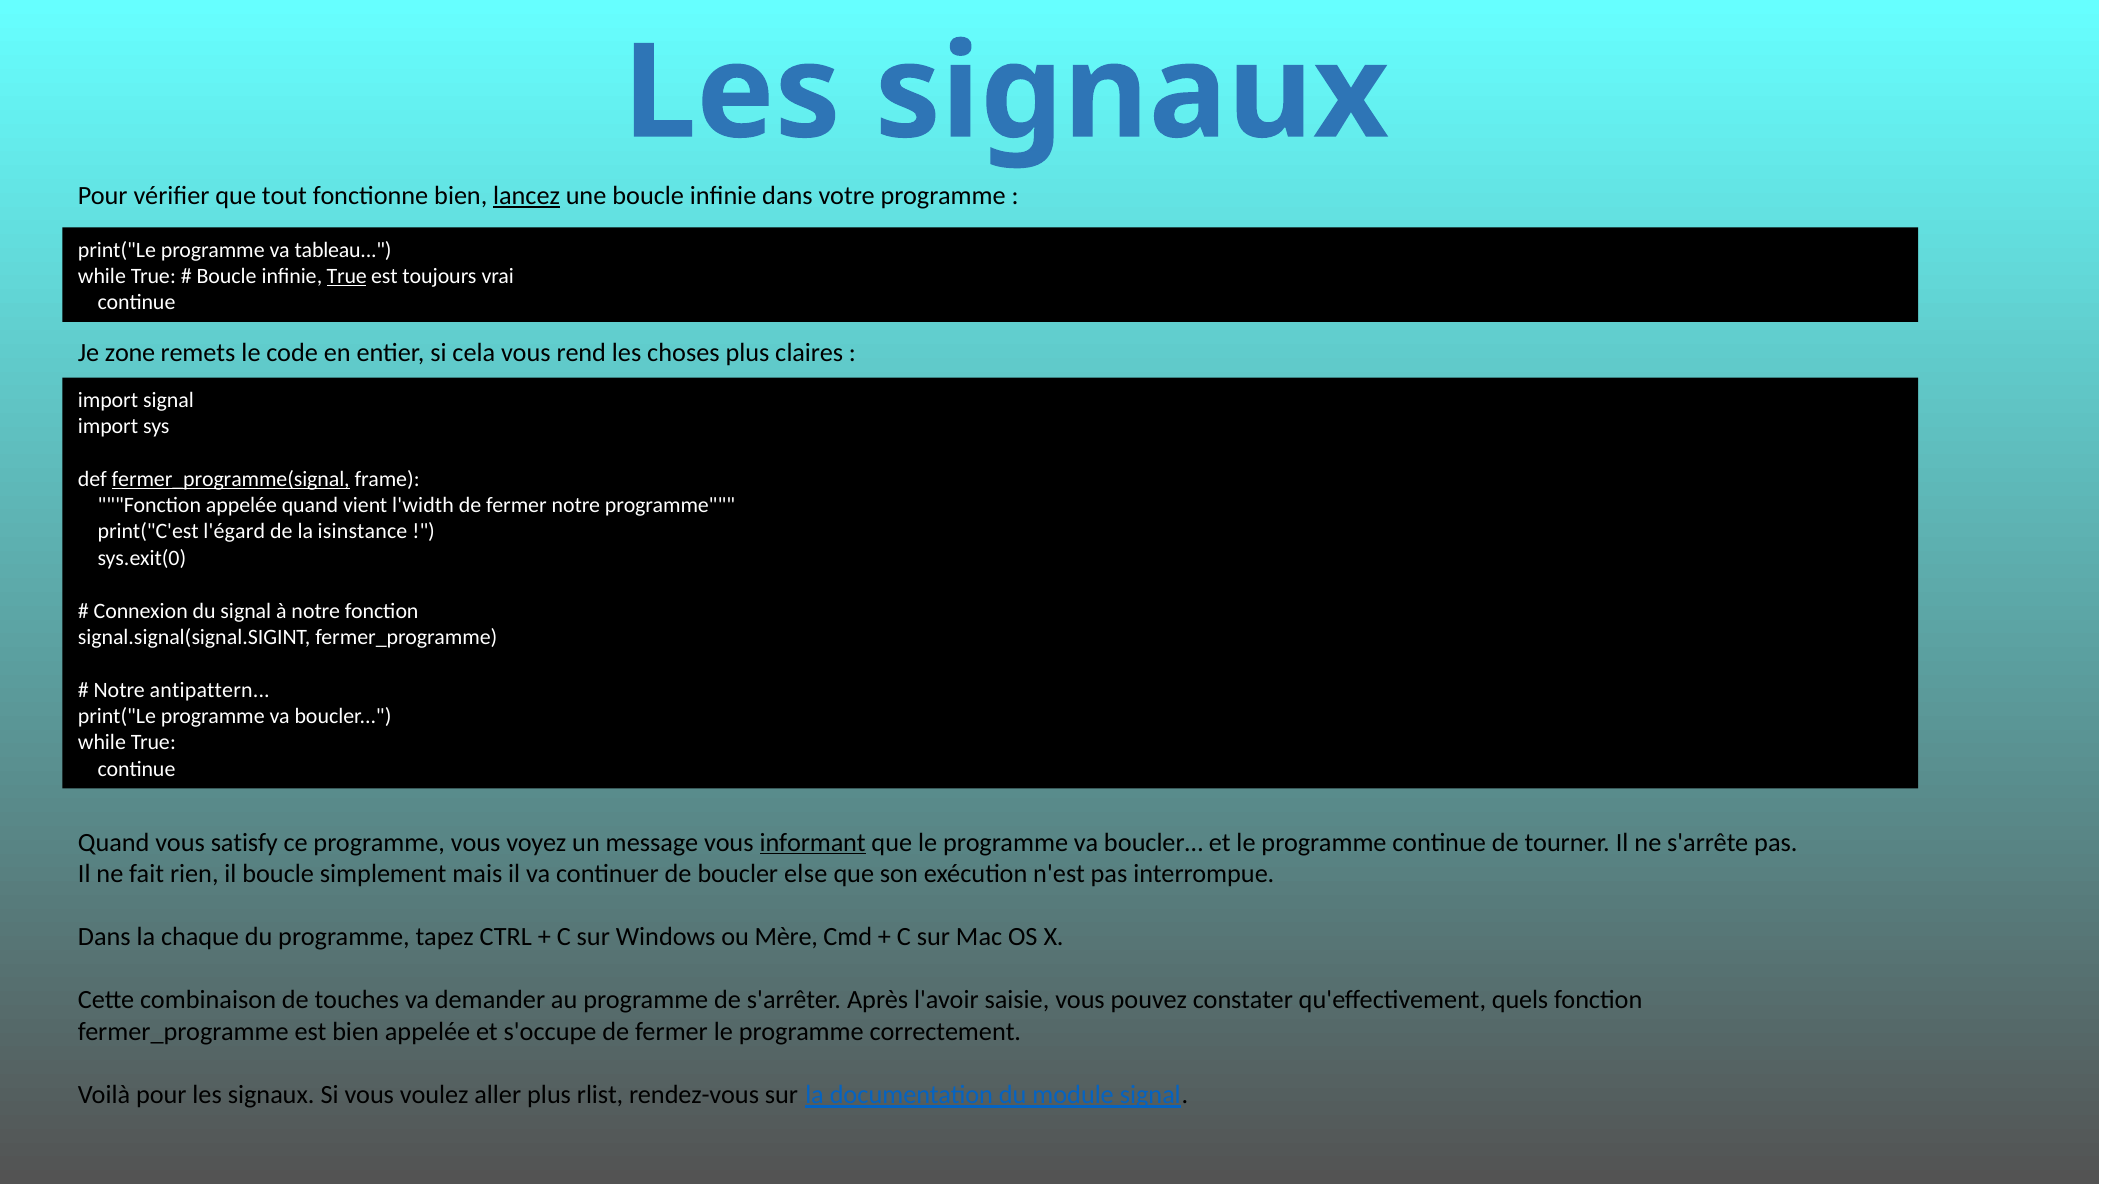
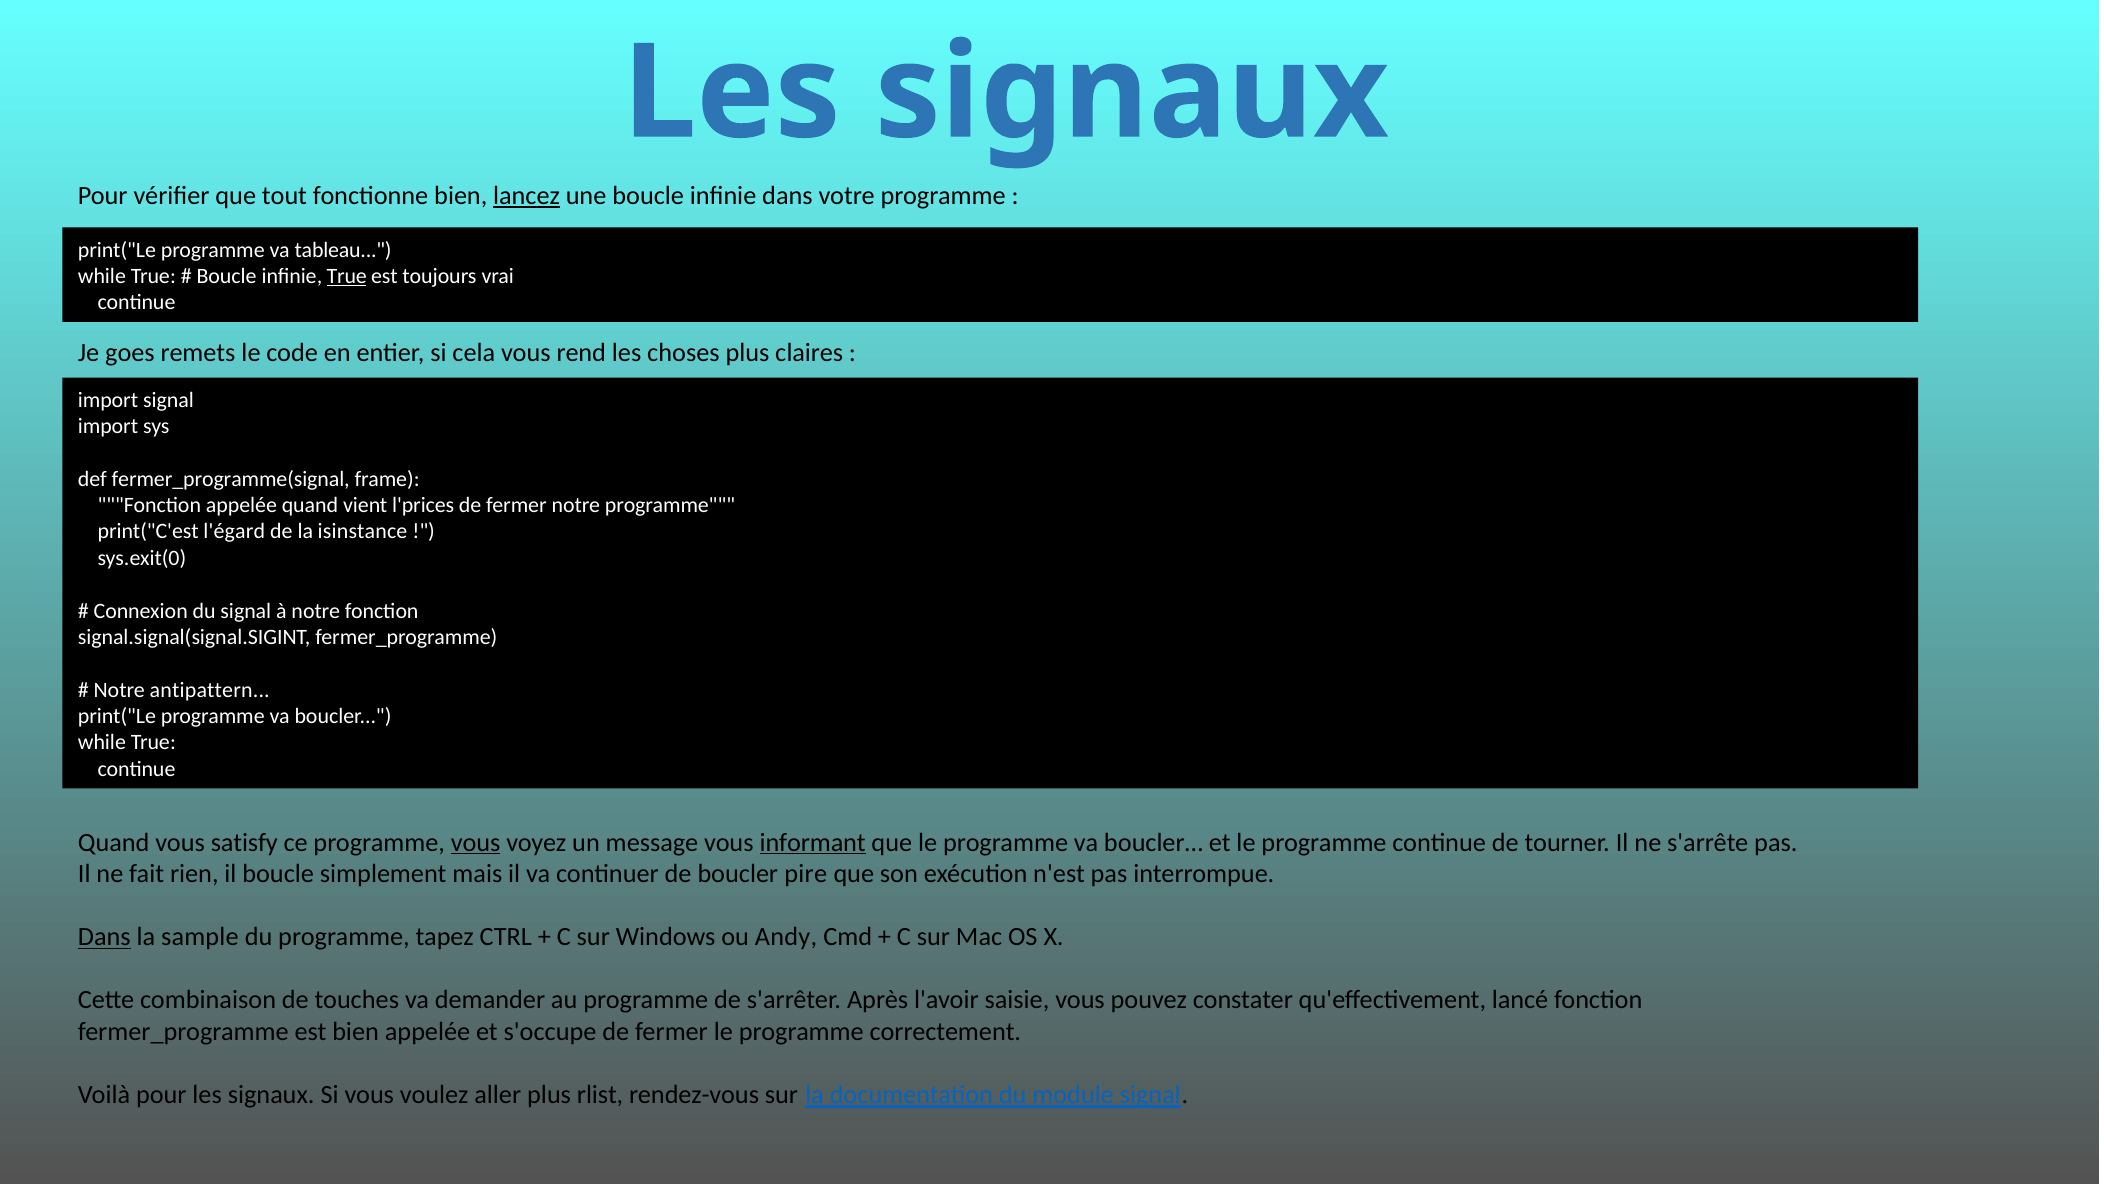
zone: zone -> goes (130, 353)
fermer_programme(signal underline: present -> none (231, 479)
l'width: l'width -> l'prices (423, 505)
vous underline: none -> present (476, 842)
else: else -> pire (806, 874)
Dans underline: none -> present (104, 937)
chaque: chaque -> sample (200, 937)
Mère: Mère -> Andy (786, 937)
quels: quels -> lancé (1520, 1000)
